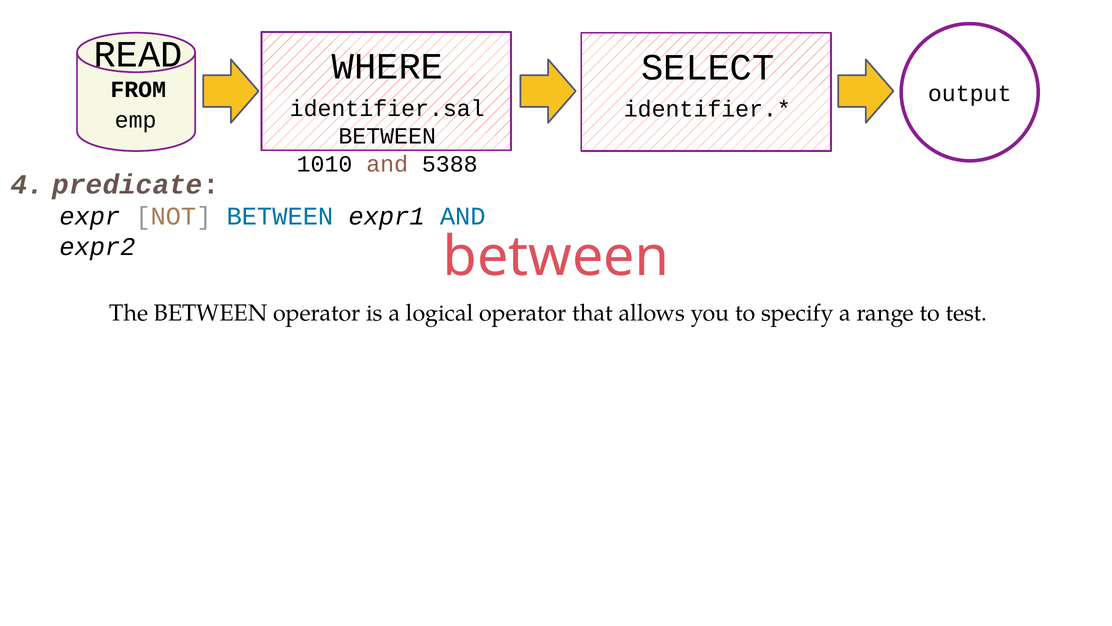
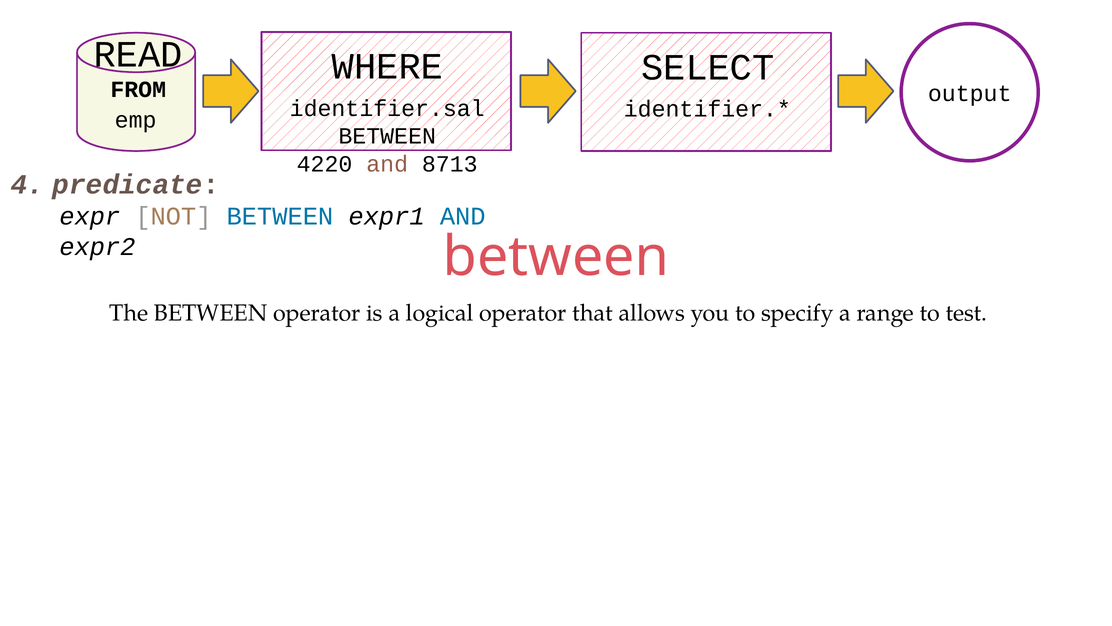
1010: 1010 -> 4220 (325, 164)
5388: 5388 -> 8713 (450, 164)
